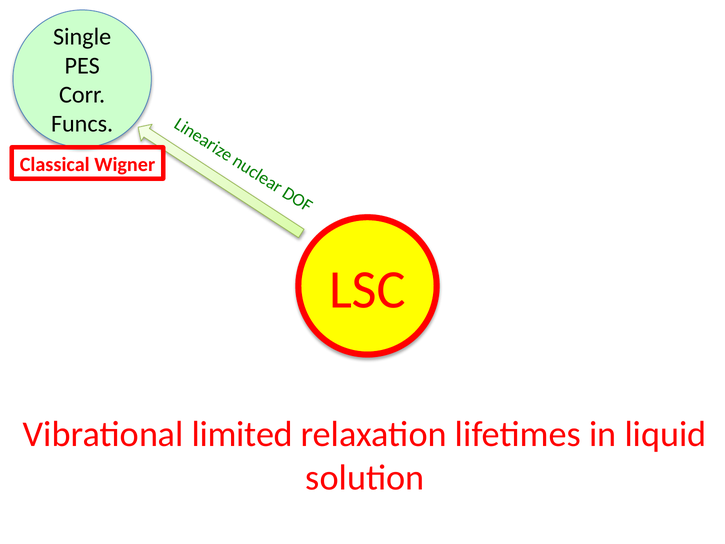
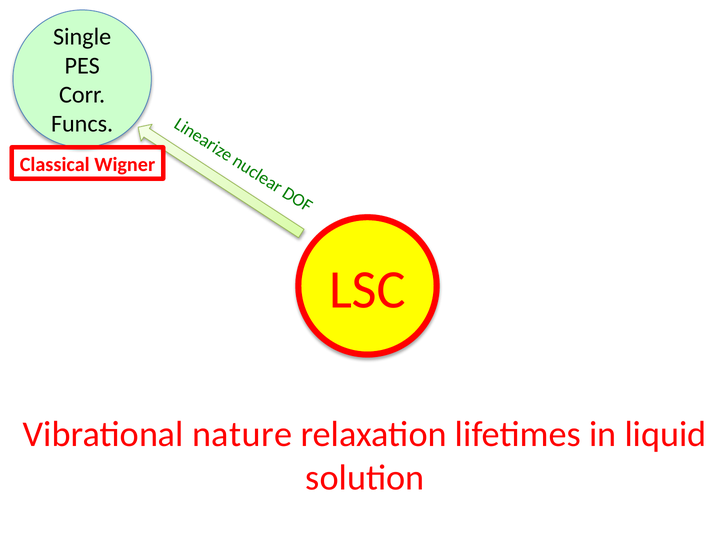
limited: limited -> nature (242, 434)
